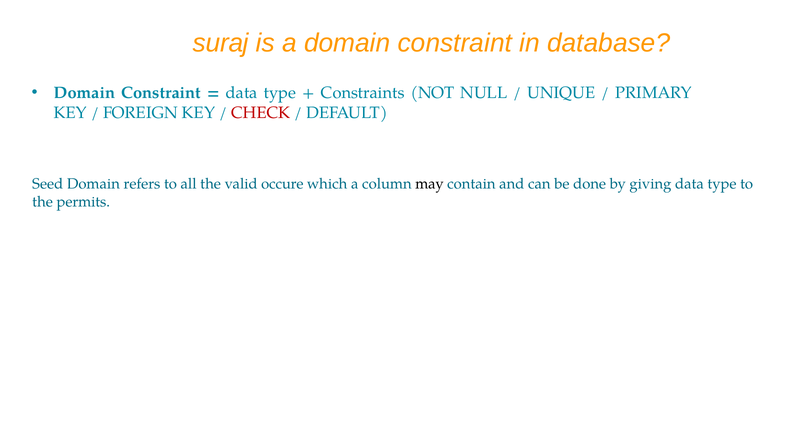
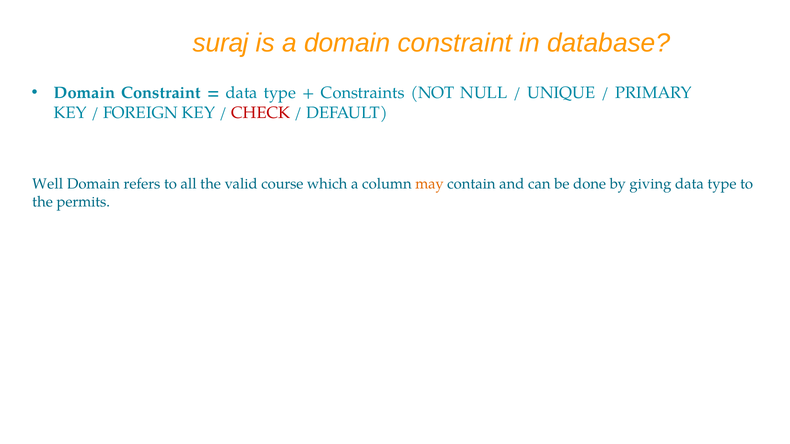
Seed: Seed -> Well (48, 184)
occure: occure -> course (282, 184)
may colour: black -> orange (430, 184)
